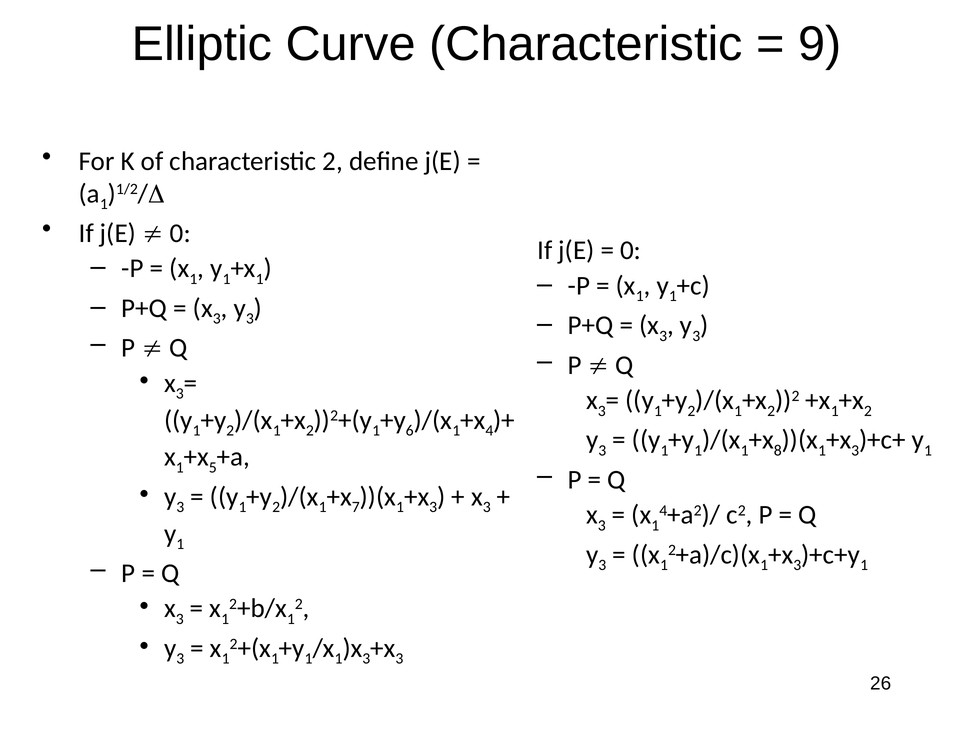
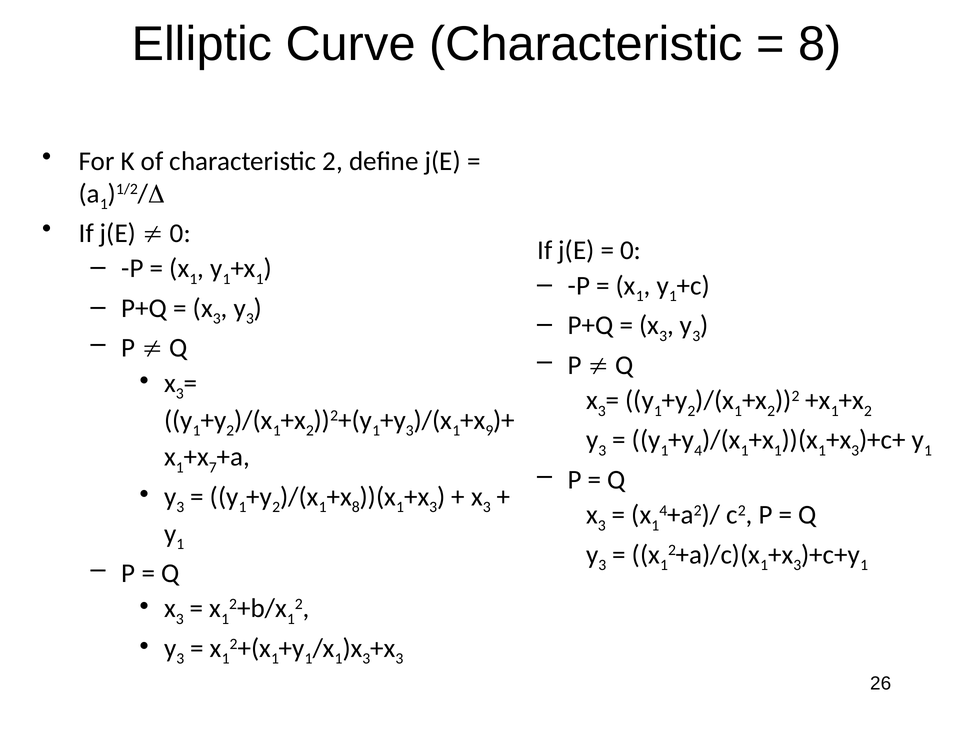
9: 9 -> 8 (820, 44)
6: 6 -> 3 (410, 430)
4: 4 -> 9 (489, 430)
1: 1 -> 4 (698, 450)
8: 8 -> 1 (778, 450)
5: 5 -> 7 (213, 467)
7: 7 -> 8 (356, 507)
